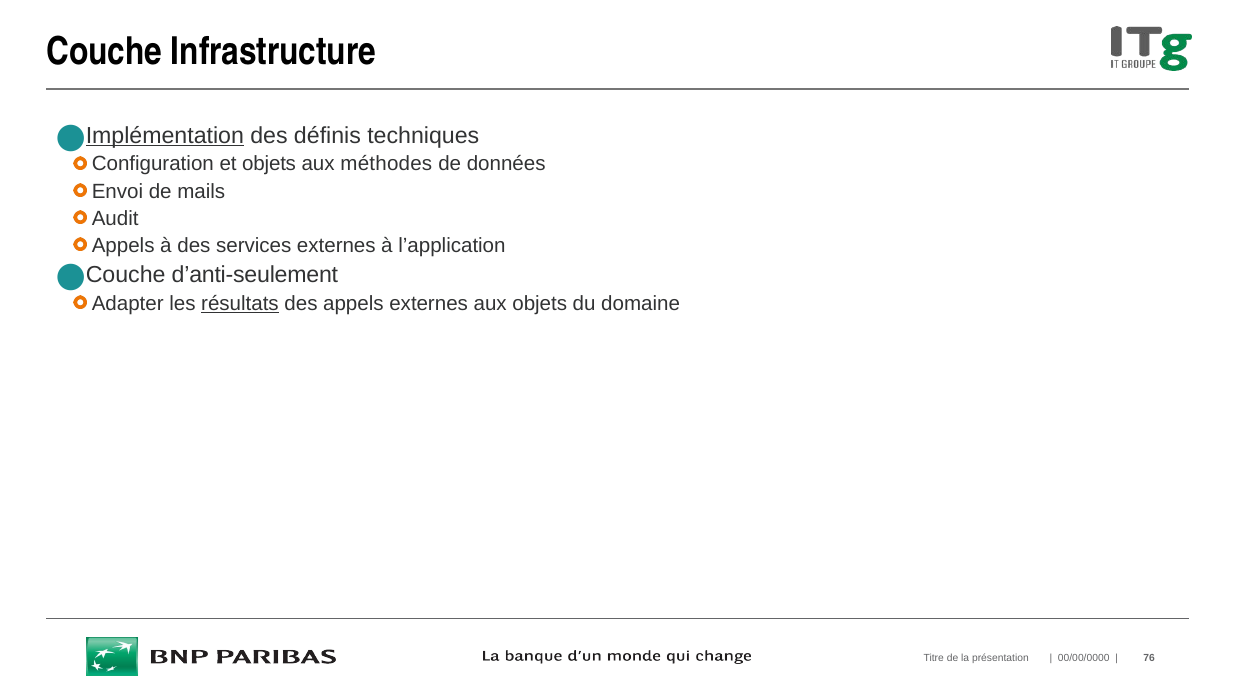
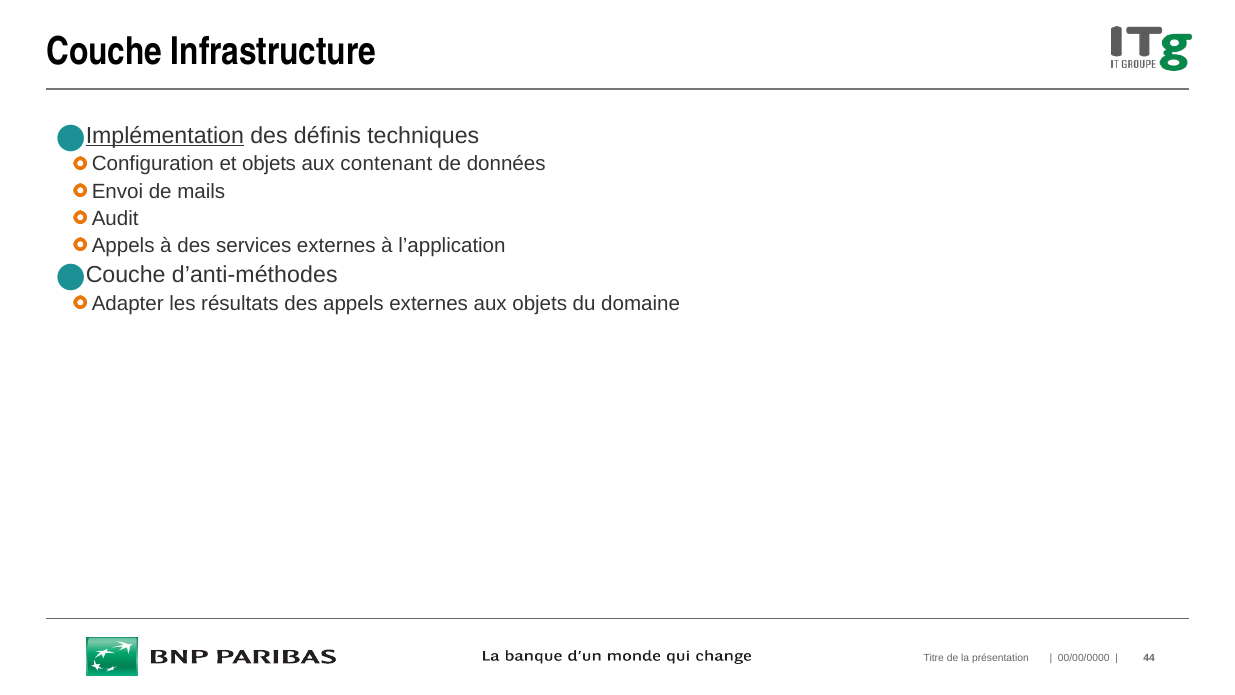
méthodes: méthodes -> contenant (386, 164)
d’anti-seulement: d’anti-seulement -> d’anti-méthodes (255, 275)
résultats underline: present -> none (240, 303)
76: 76 -> 44 (1149, 658)
